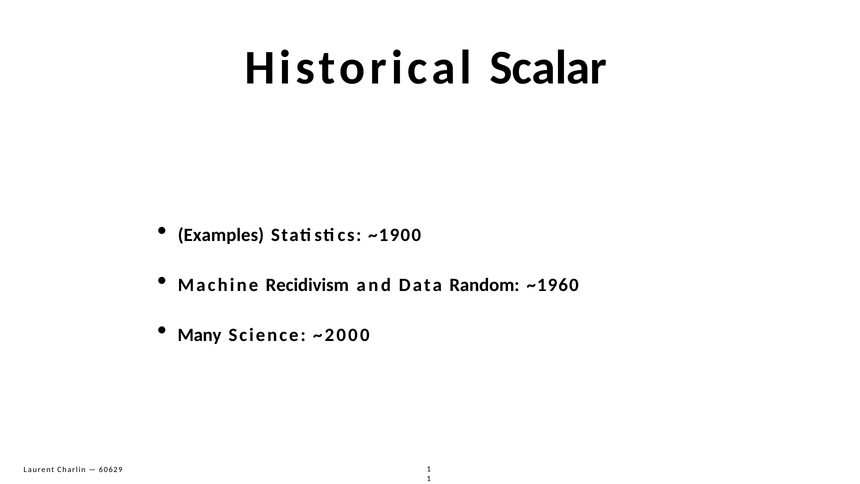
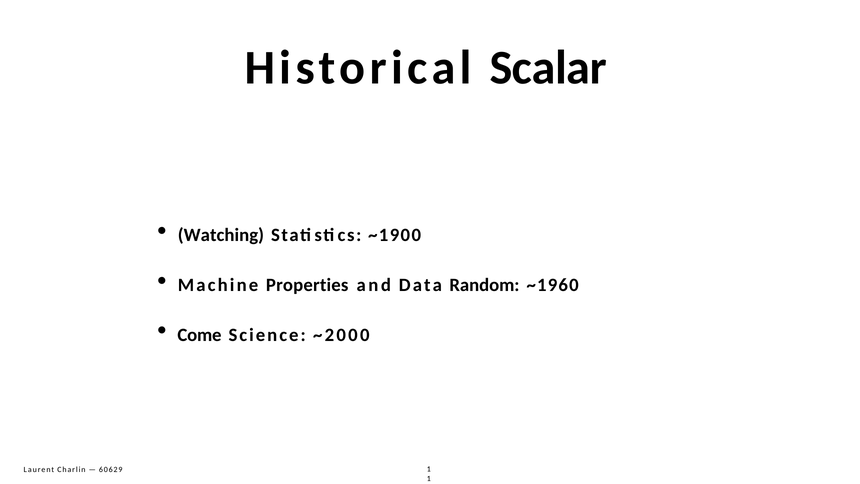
Examples: Examples -> Watching (221, 235)
Recidivism: Recidivism -> Properties (307, 285)
Many: Many -> Come (199, 335)
